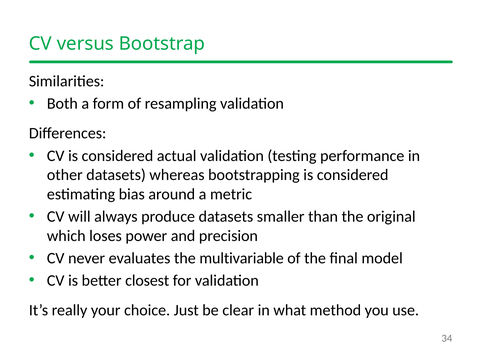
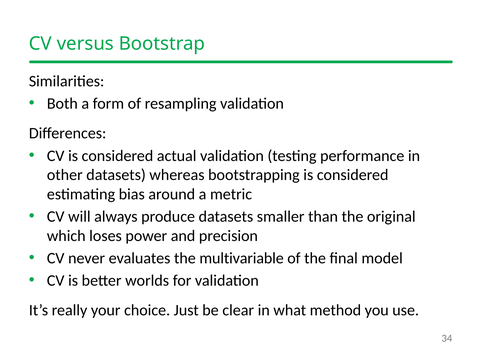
closest: closest -> worlds (147, 281)
